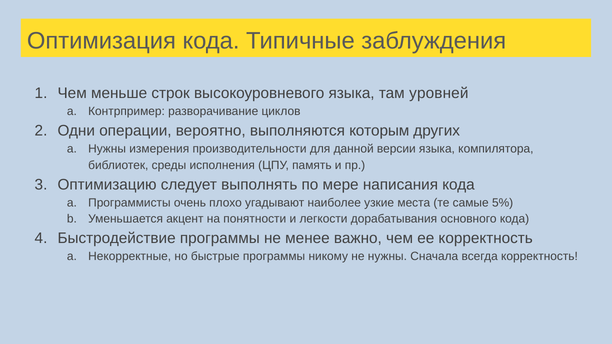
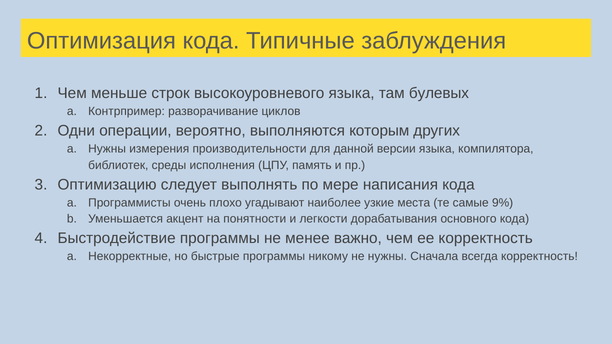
уровней: уровней -> булевых (439, 93)
5%: 5% -> 9% (503, 203)
